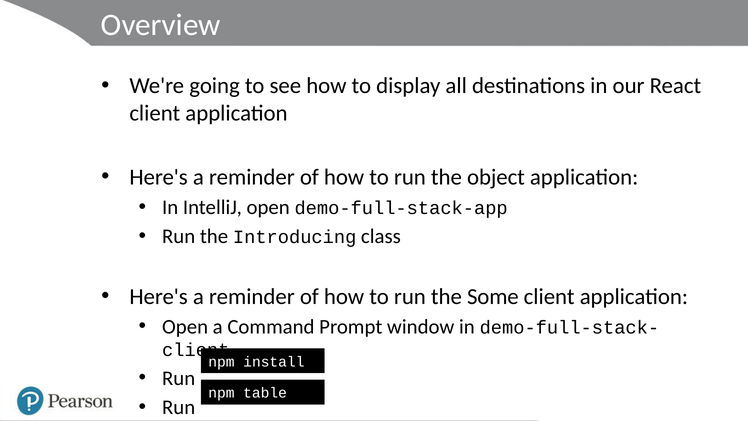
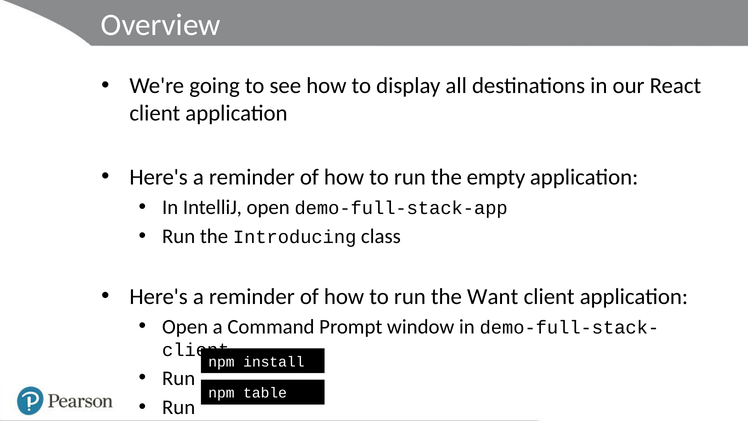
object: object -> empty (496, 177)
Some: Some -> Want (493, 296)
